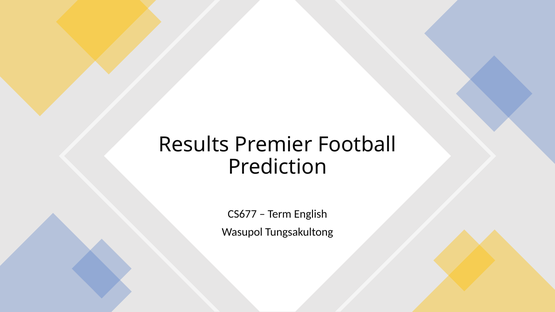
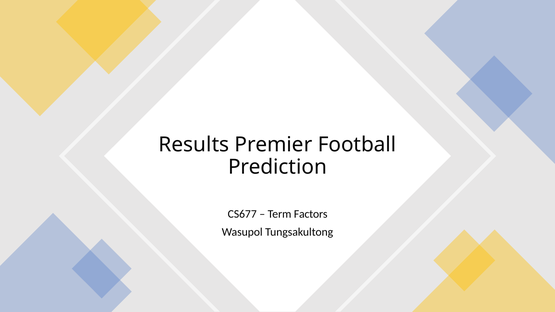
English: English -> Factors (311, 214)
